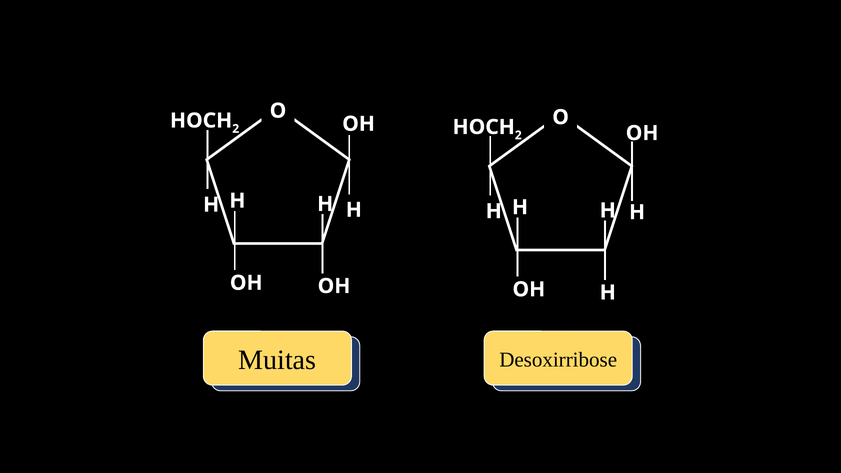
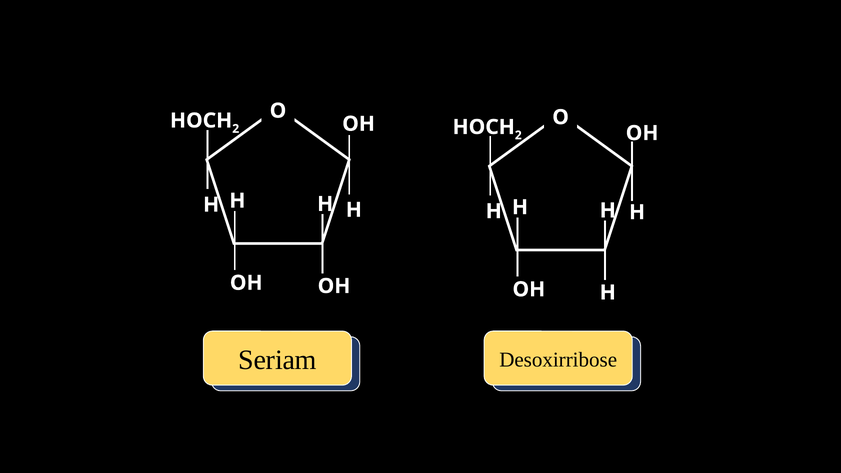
Muitas: Muitas -> Seriam (278, 360)
